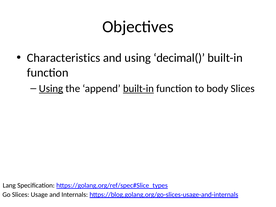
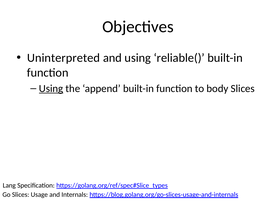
Characteristics: Characteristics -> Uninterpreted (64, 58)
decimal(: decimal( -> reliable( (179, 58)
built-in underline: present -> none (138, 88)
